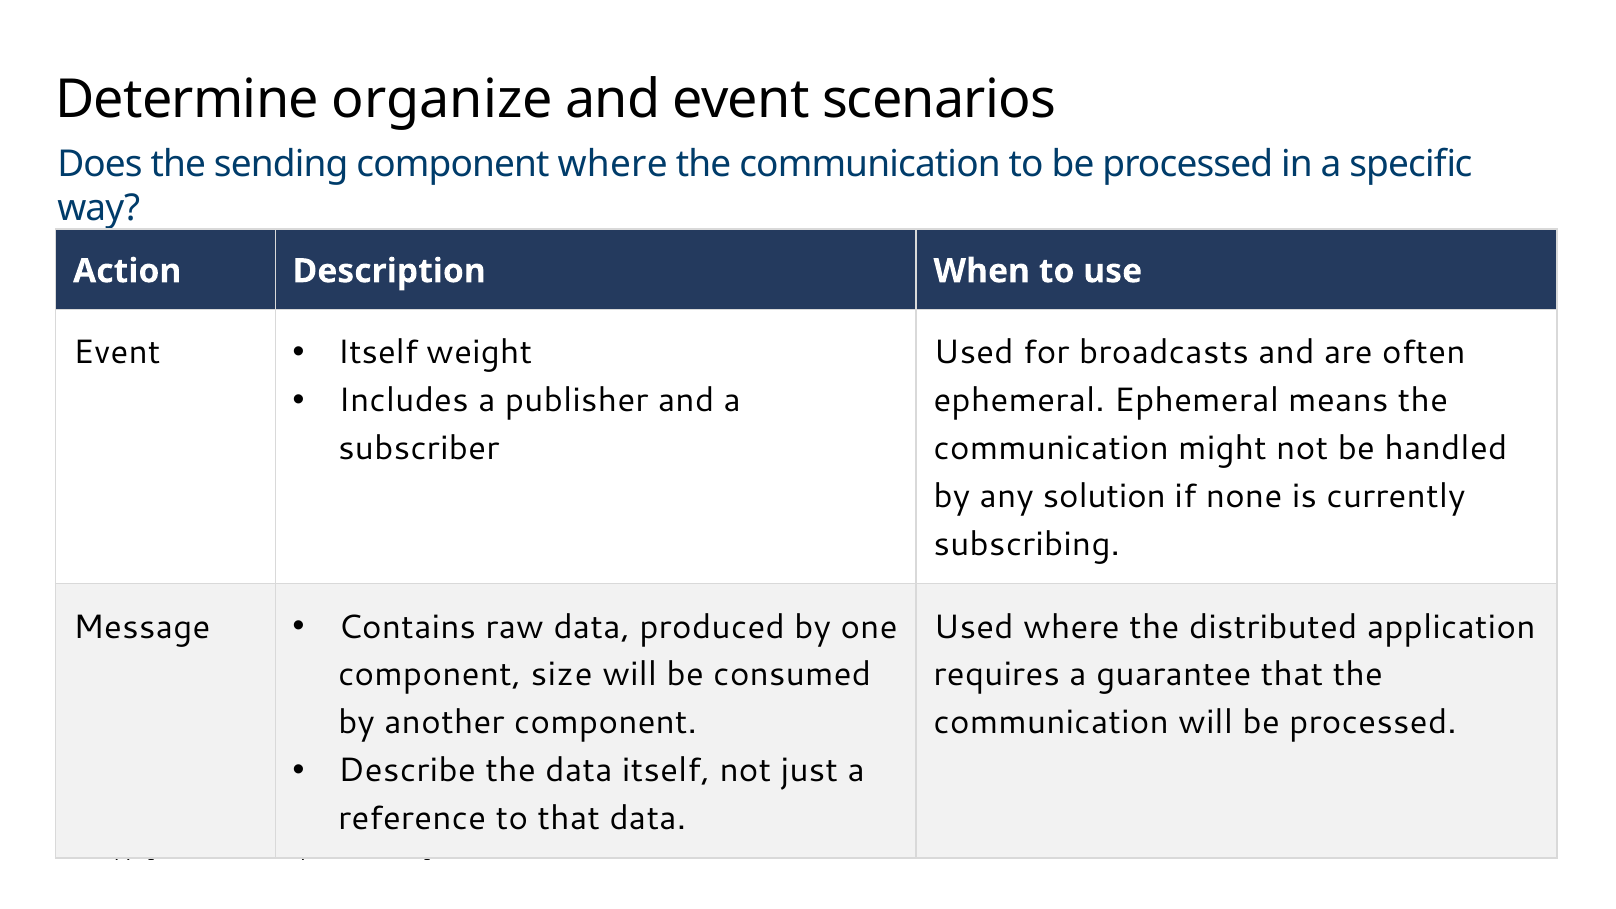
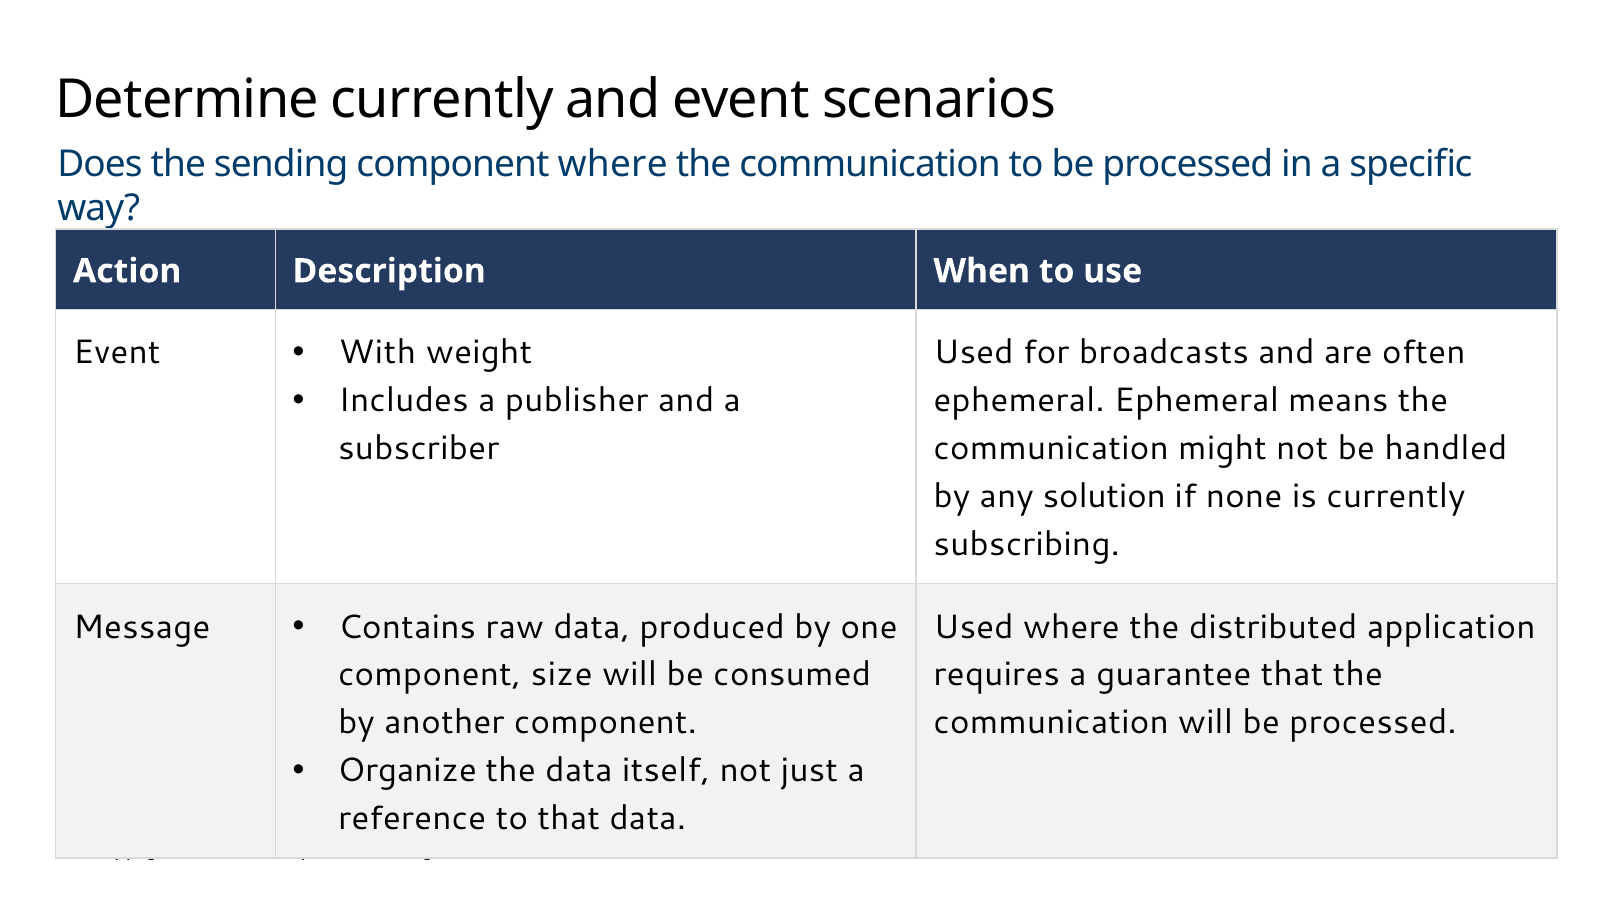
Determine organize: organize -> currently (442, 99)
Itself: Itself -> With (377, 353)
Describe: Describe -> Organize (407, 771)
